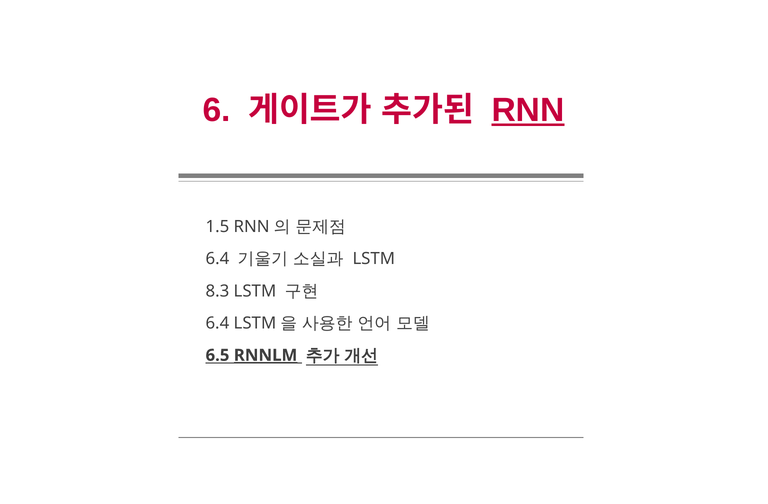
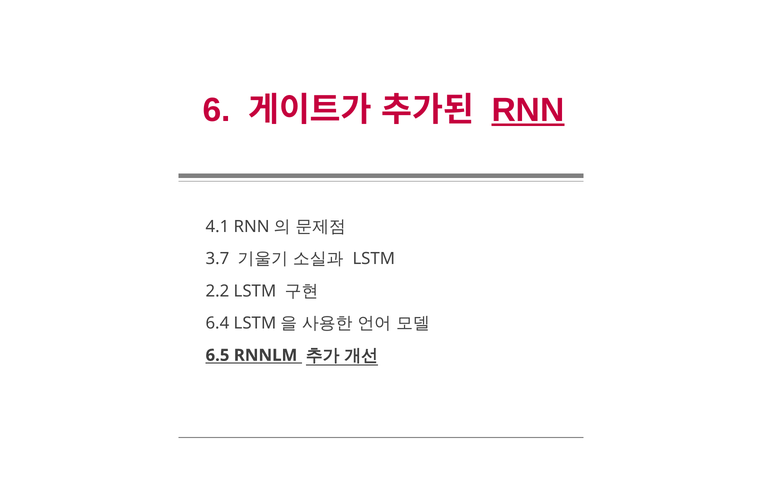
1.5: 1.5 -> 4.1 (217, 227)
6.4: 6.4 -> 3.7 (217, 259)
8.3: 8.3 -> 2.2 (217, 291)
RNNLM underline: present -> none (266, 356)
